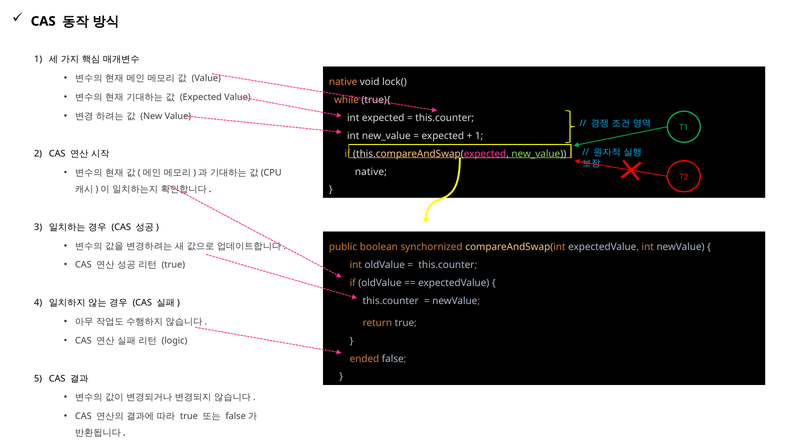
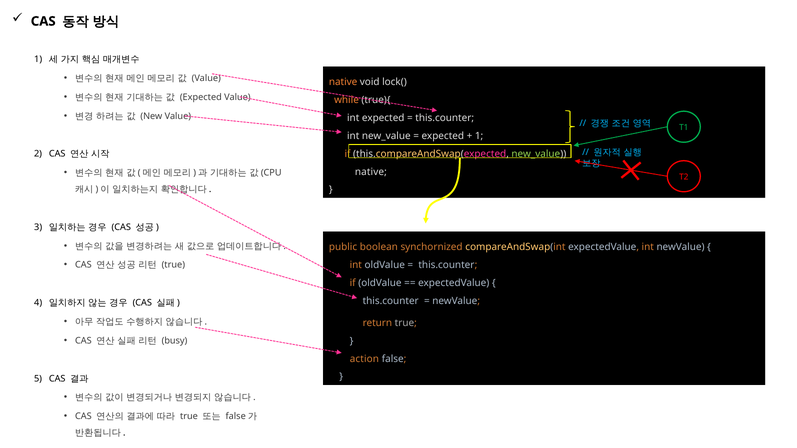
logic: logic -> busy (174, 341)
ended: ended -> action (364, 359)
